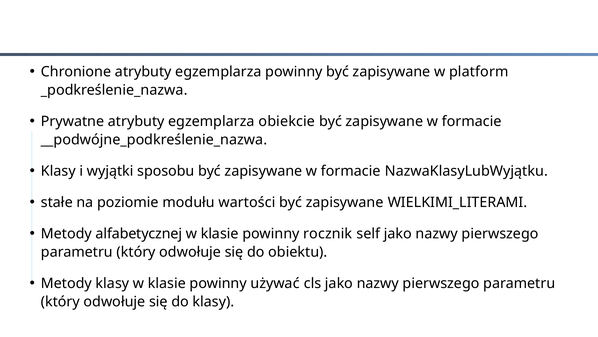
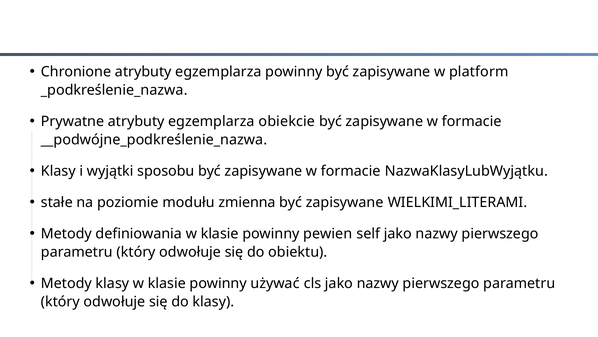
wartości: wartości -> zmienna (247, 202)
alfabetycznej: alfabetycznej -> definiowania (139, 233)
rocznik: rocznik -> pewien (328, 233)
